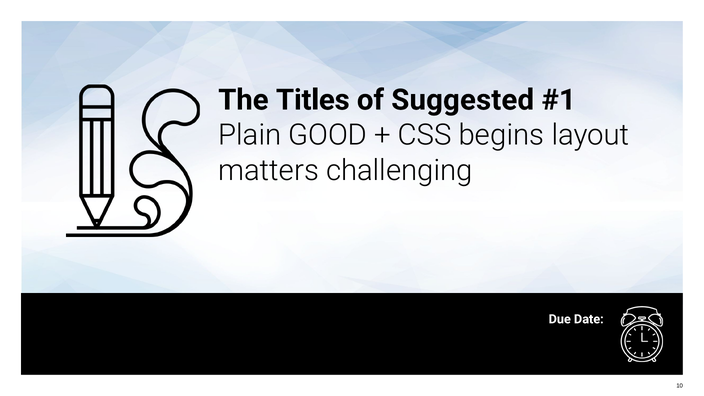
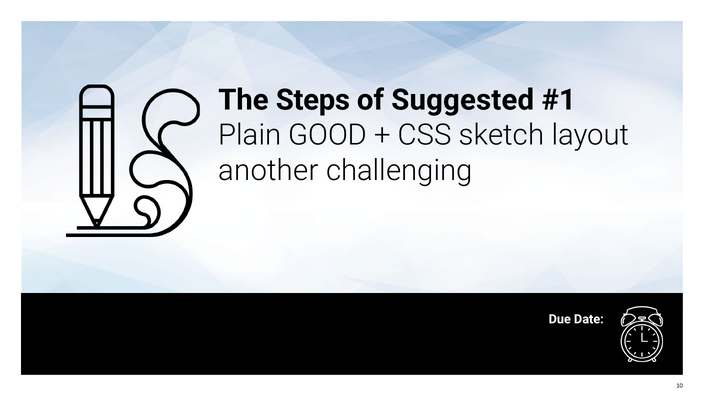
Titles: Titles -> Steps (313, 100)
begins: begins -> sketch (501, 135)
matters: matters -> another (268, 170)
